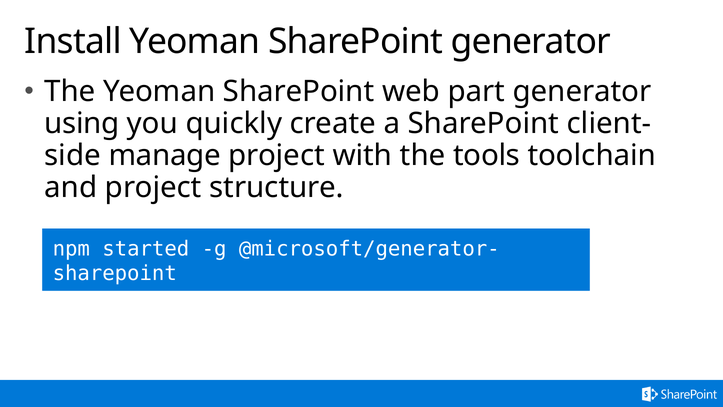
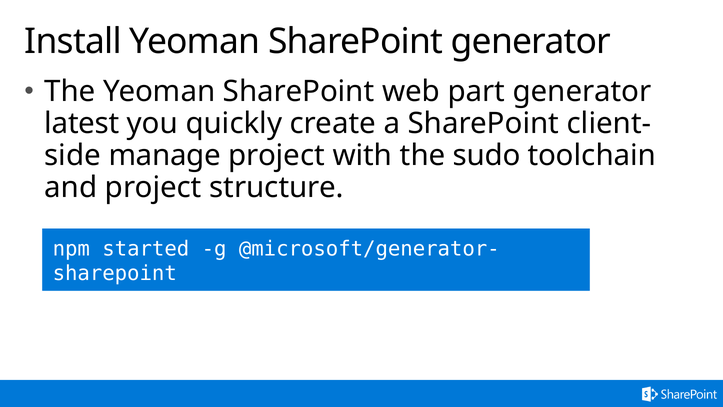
using: using -> latest (82, 123)
tools: tools -> sudo (487, 155)
